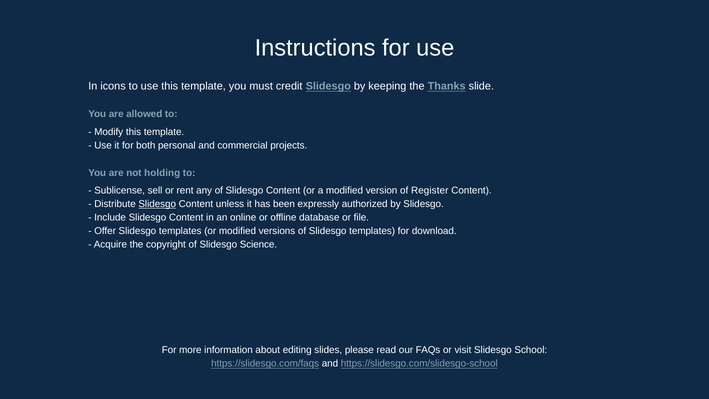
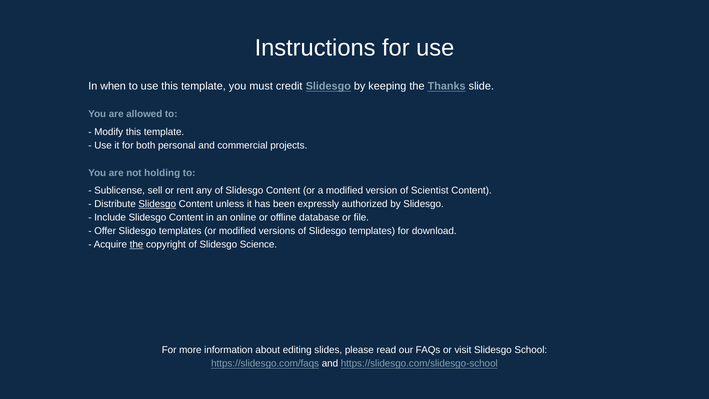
icons: icons -> when (113, 86)
Register: Register -> Scientist (430, 190)
the underline: none -> present (137, 245)
